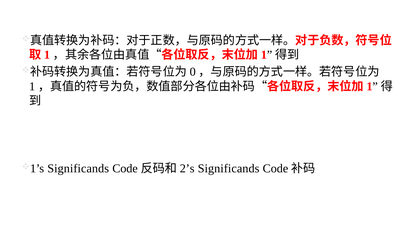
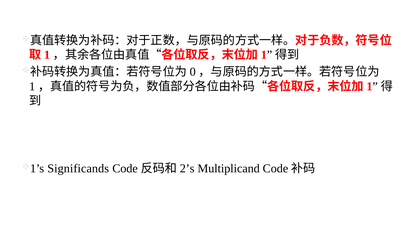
Significands: Significands -> Multiplicand (229, 169)
